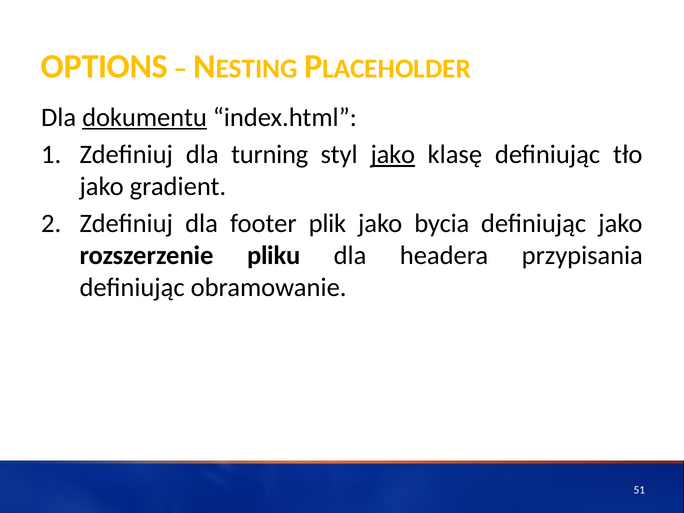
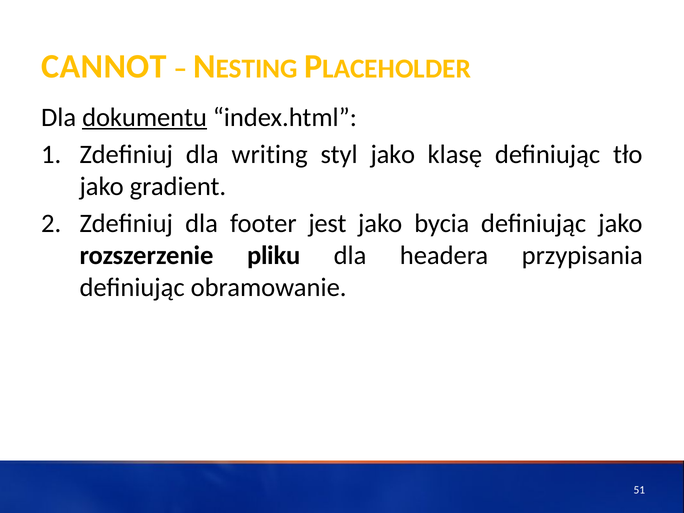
OPTIONS: OPTIONS -> CANNOT (104, 66)
turning: turning -> writing (270, 155)
jako underline: present -> none (393, 155)
plik: plik -> jest (327, 224)
